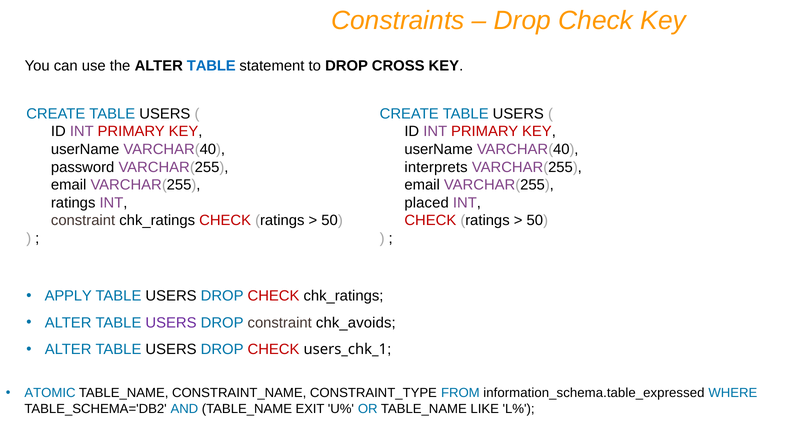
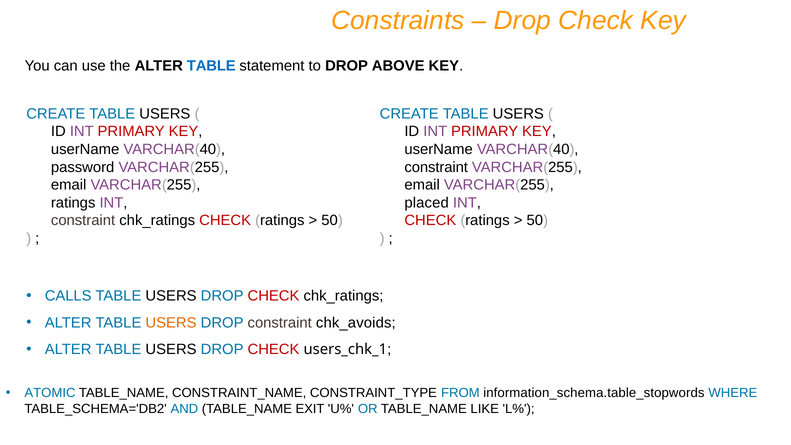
CROSS: CROSS -> ABOVE (398, 66)
interprets: interprets -> constraint (436, 167)
APPLY: APPLY -> CALLS (68, 296)
USERS colour: purple -> orange (171, 323)
information_schema.table_expressed: information_schema.table_expressed -> information_schema.table_stopwords (594, 393)
